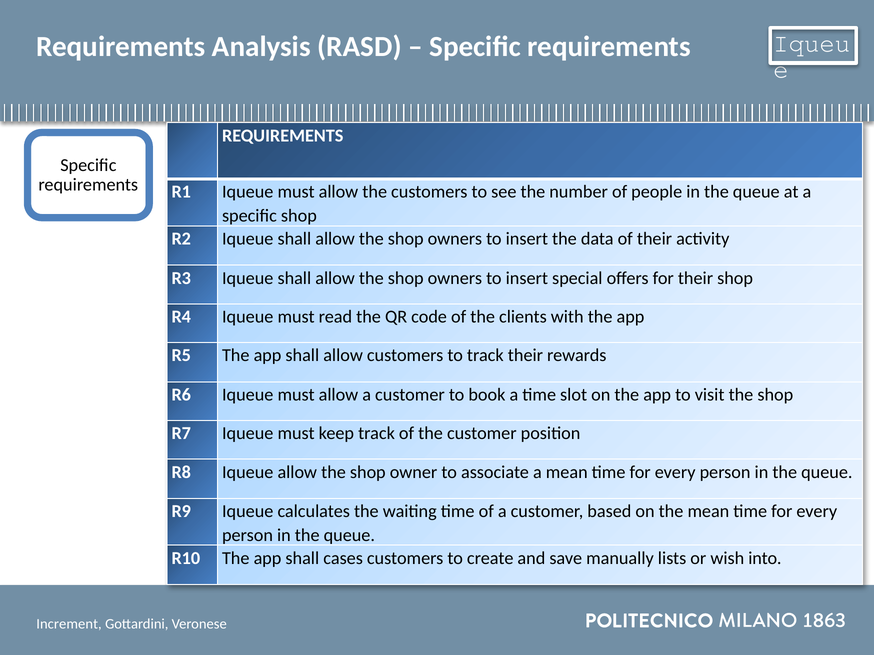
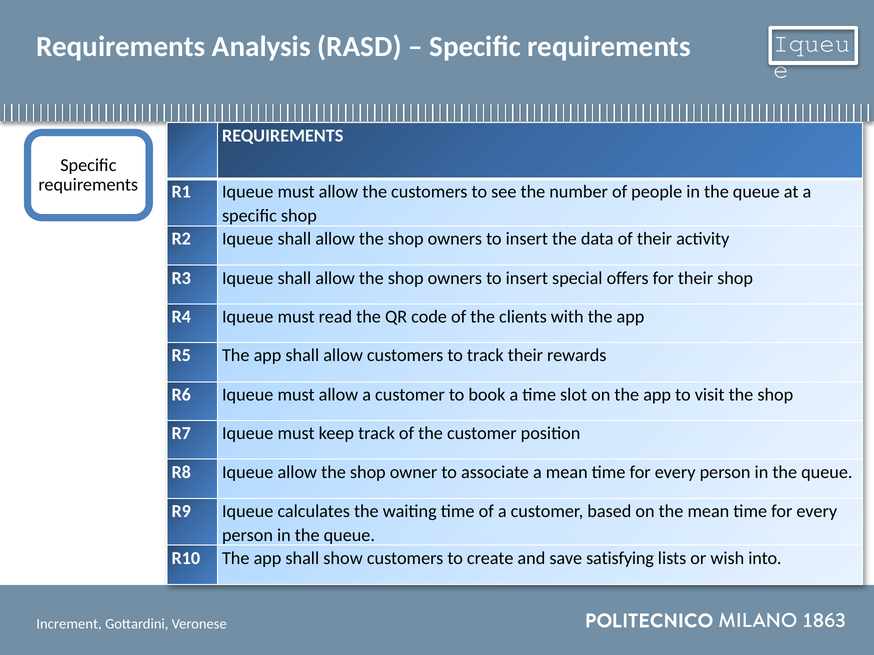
cases: cases -> show (343, 558)
manually: manually -> satisfying (620, 558)
